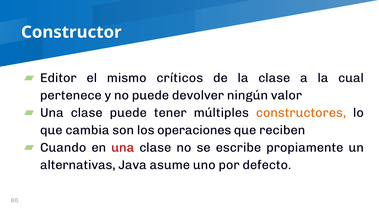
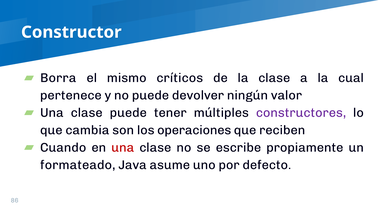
Editor: Editor -> Borra (58, 78)
constructores colour: orange -> purple (301, 113)
alternativas: alternativas -> formateado (78, 165)
